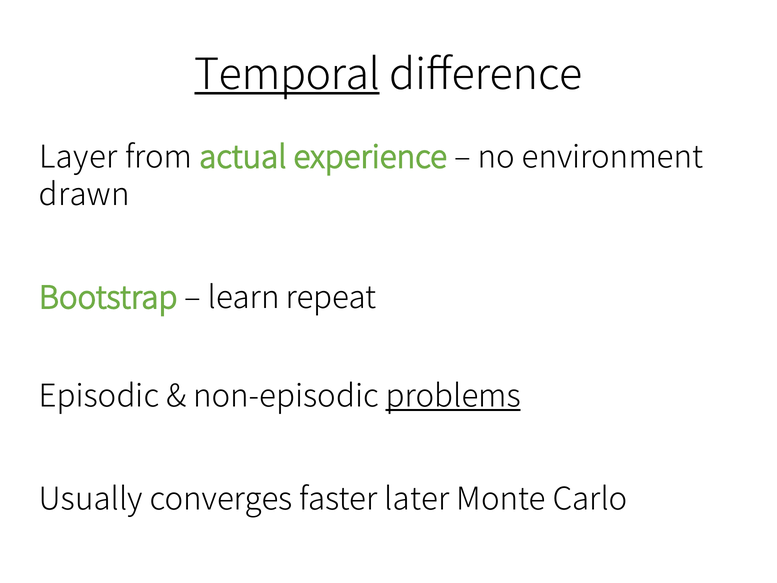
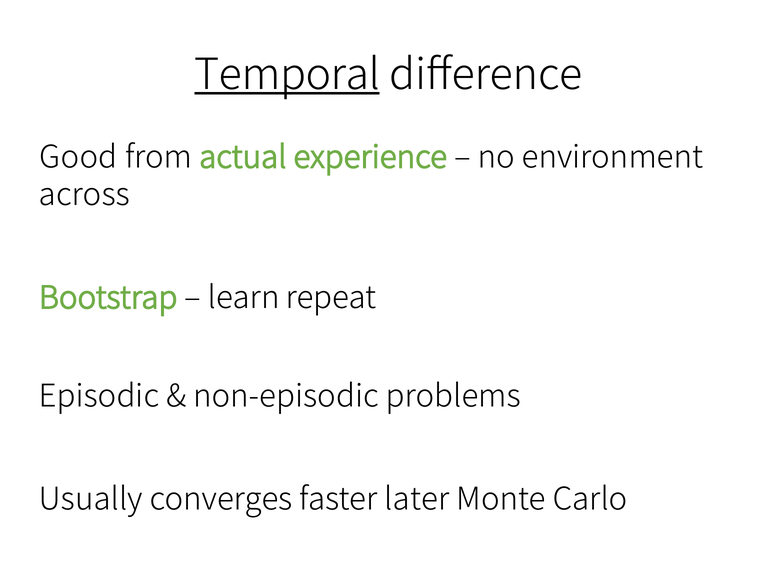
Layer: Layer -> Good (78, 157)
drawn: drawn -> across (84, 195)
problems underline: present -> none (453, 396)
